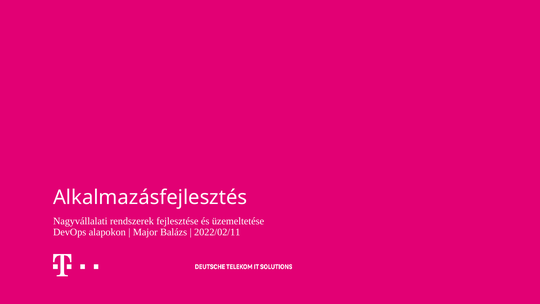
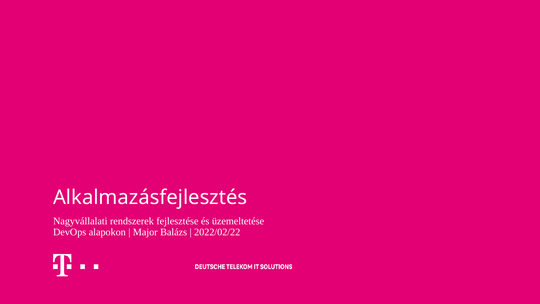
2022/02/11: 2022/02/11 -> 2022/02/22 (217, 232)
